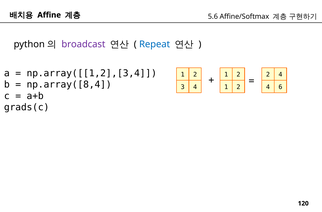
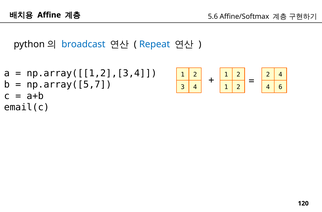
broadcast colour: purple -> blue (83, 44)
np.array([8,4: np.array([8,4 -> np.array([5,7 (69, 84)
grads(c: grads(c -> email(c (27, 107)
